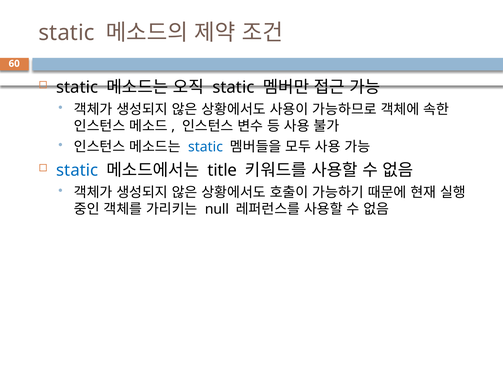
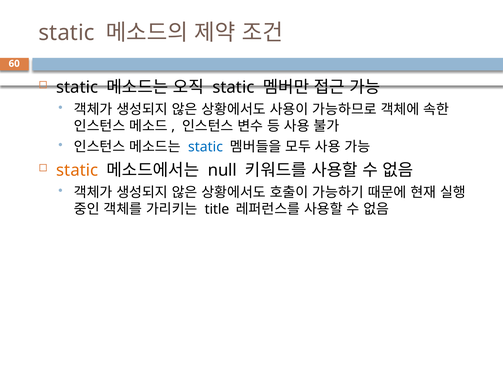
static colour: blue -> orange (77, 170)
title: title -> null (222, 170)
null: null -> title (217, 209)
